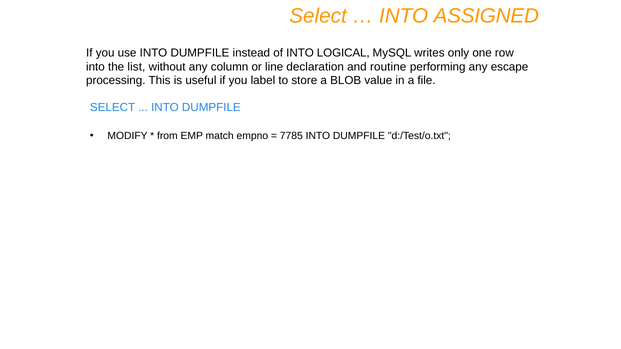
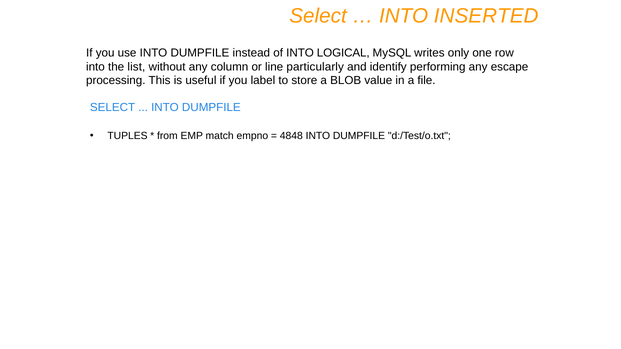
ASSIGNED: ASSIGNED -> INSERTED (486, 16)
declaration: declaration -> particularly (315, 67)
routine: routine -> identify (388, 67)
MODIFY: MODIFY -> TUPLES (128, 136)
7785: 7785 -> 4848 (291, 136)
